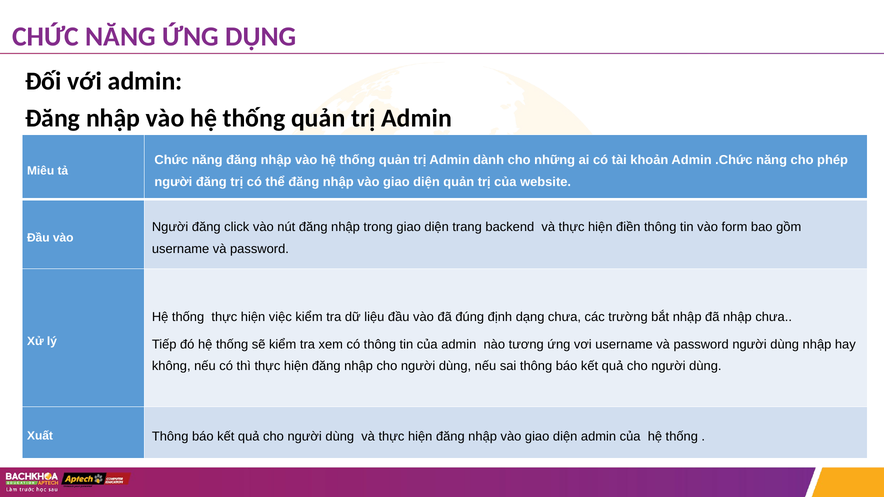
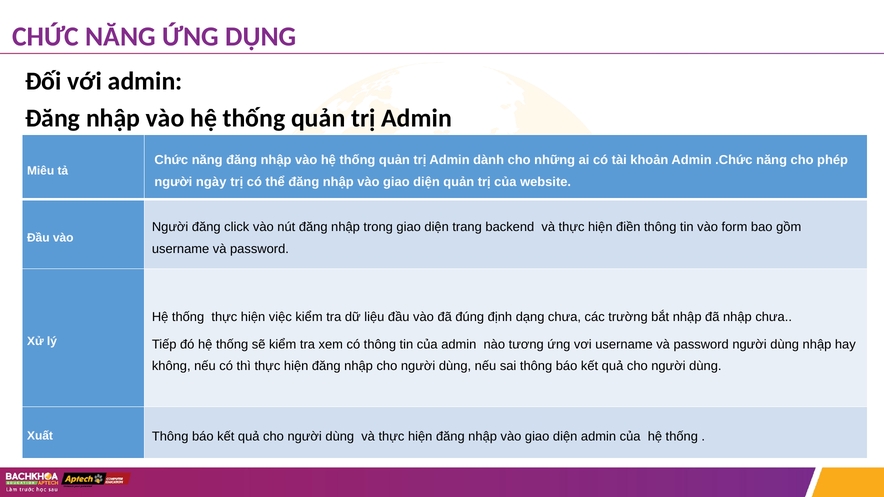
đăng: đăng -> ngày (211, 182)
